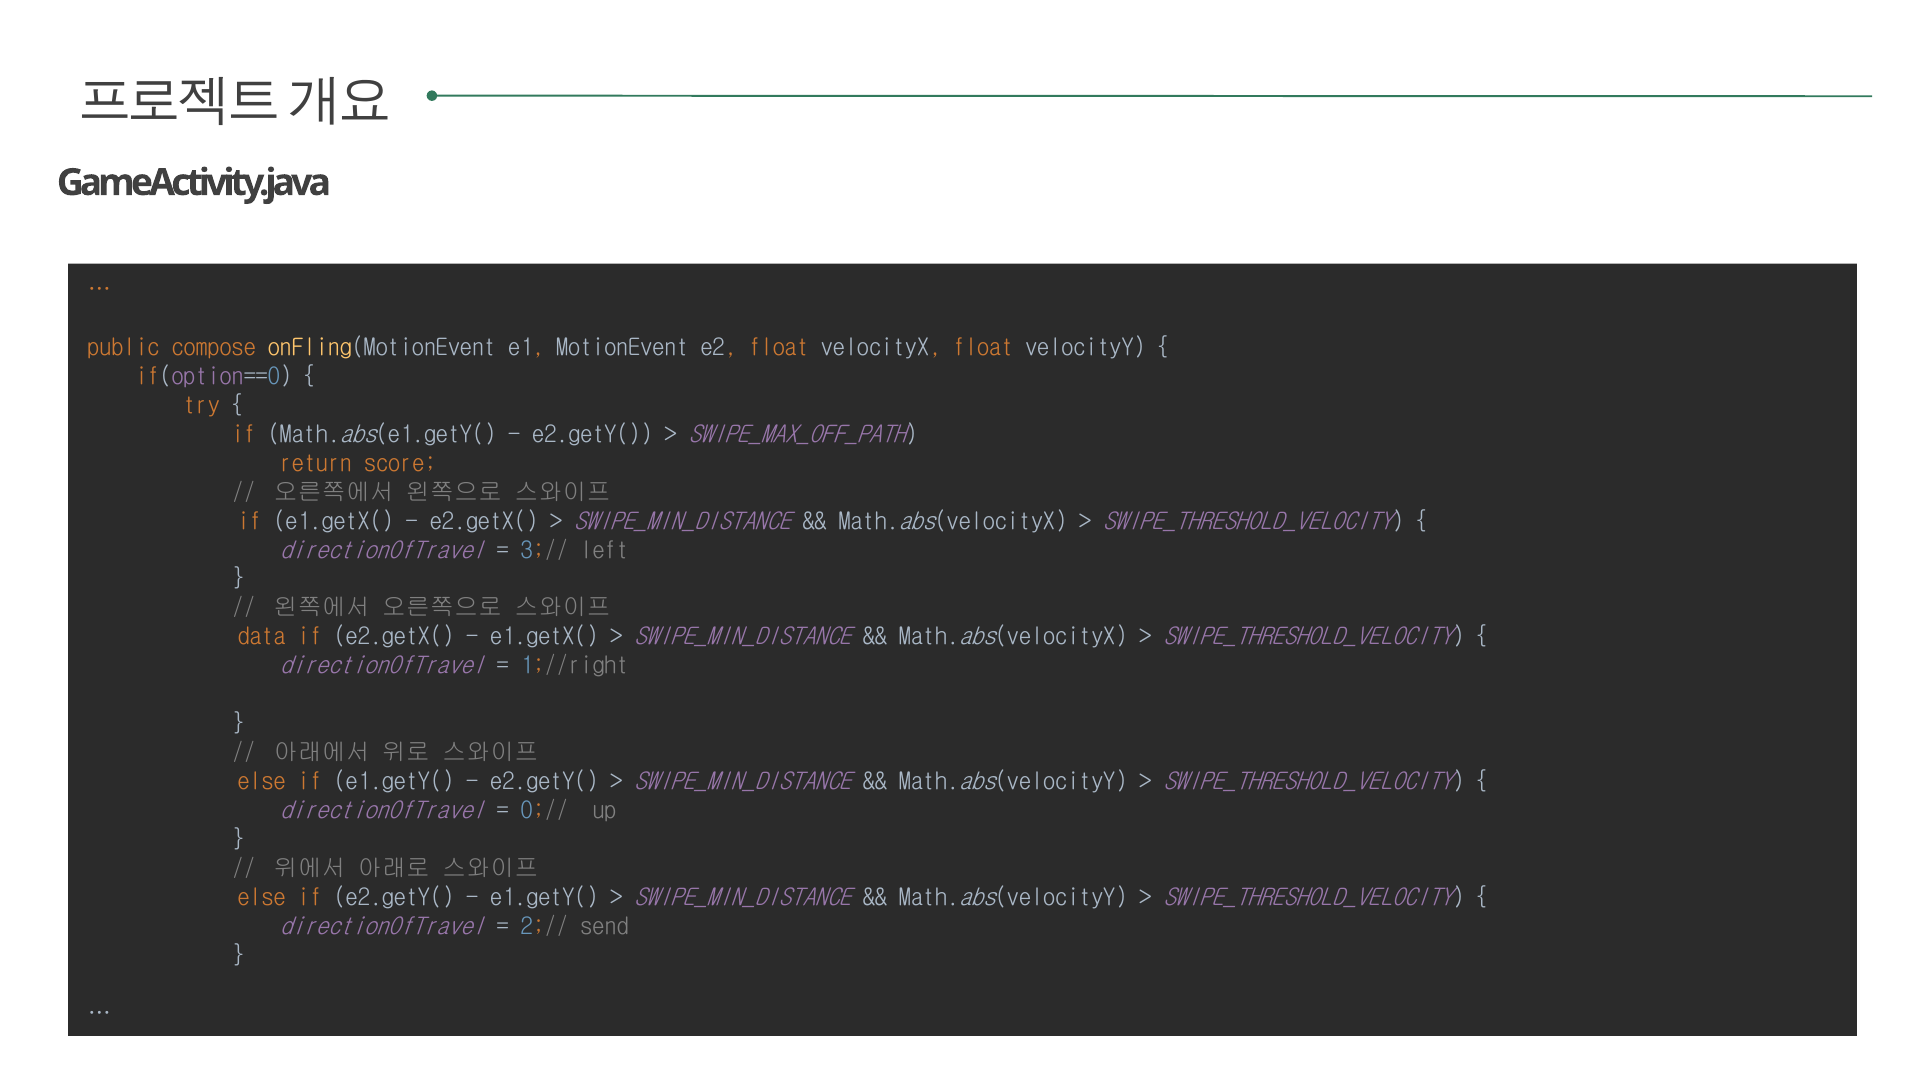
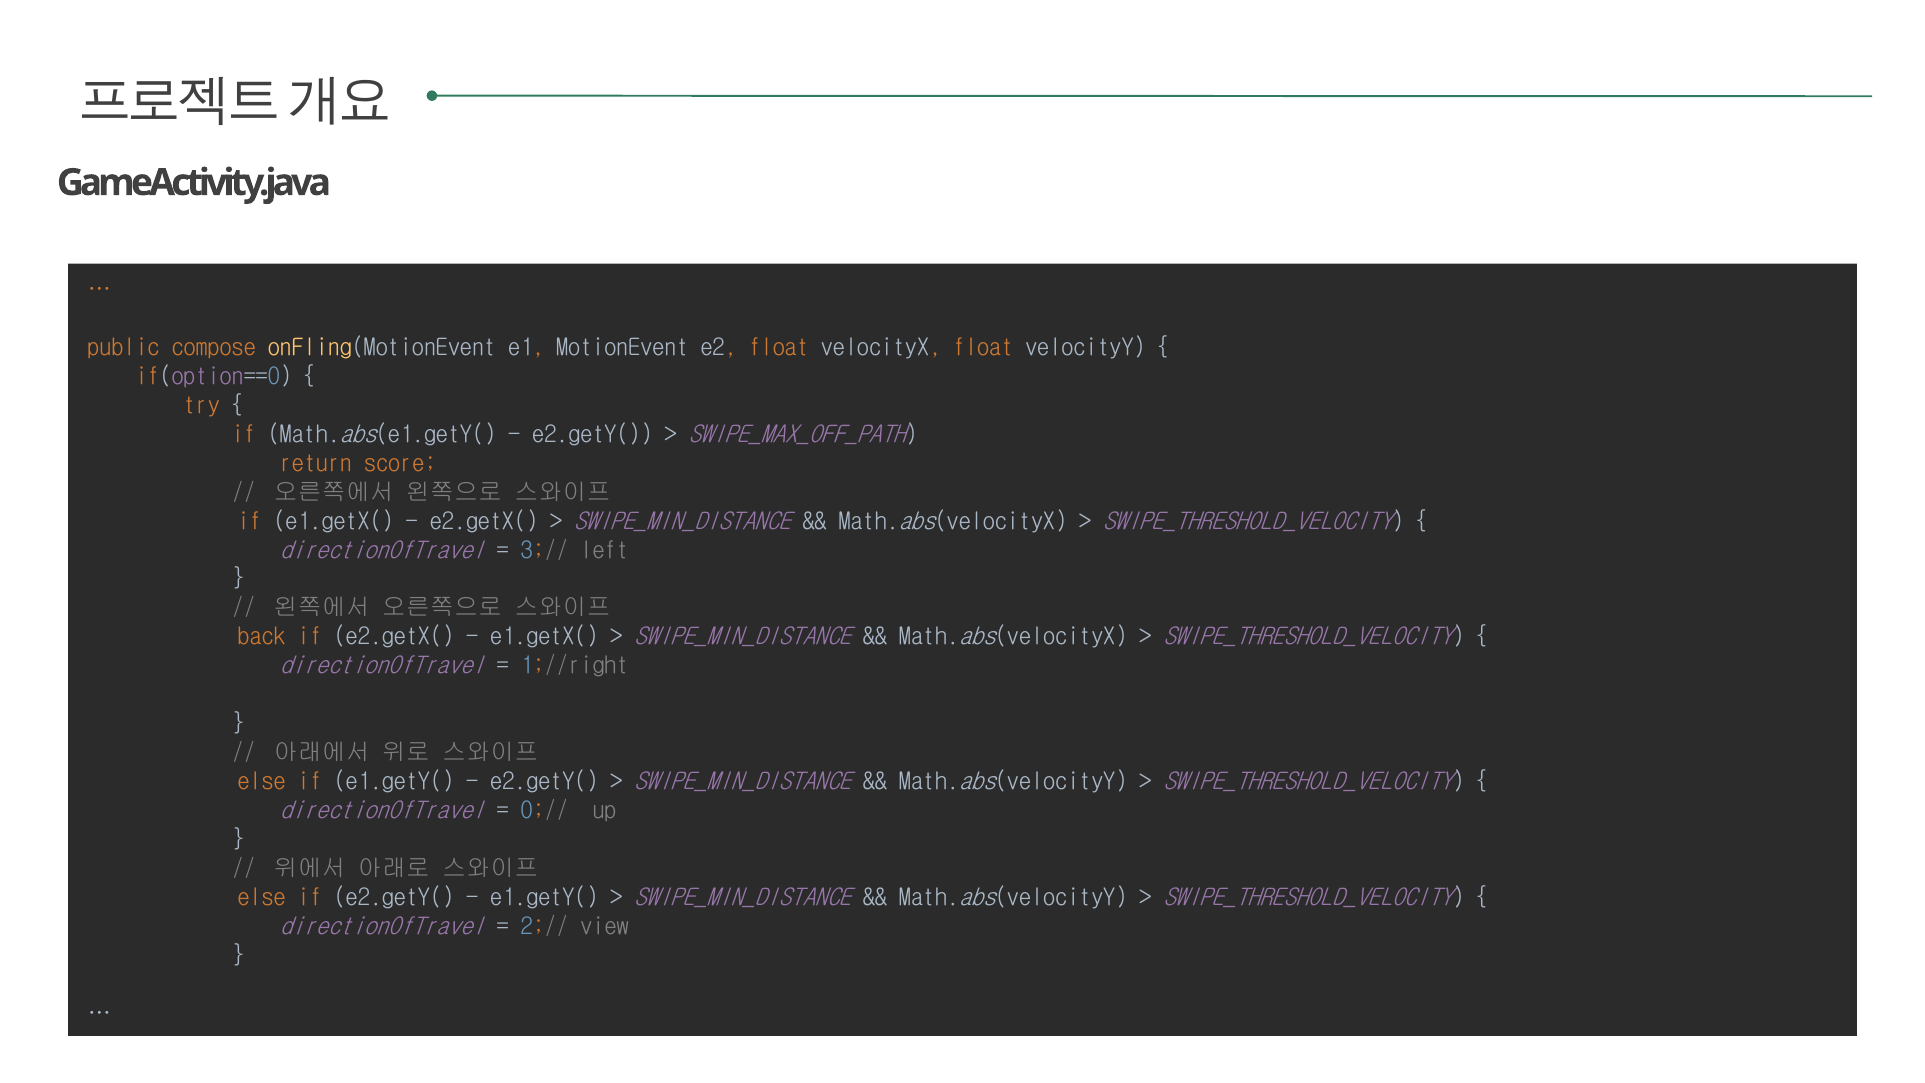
data: data -> back (262, 637)
send: send -> view (605, 926)
